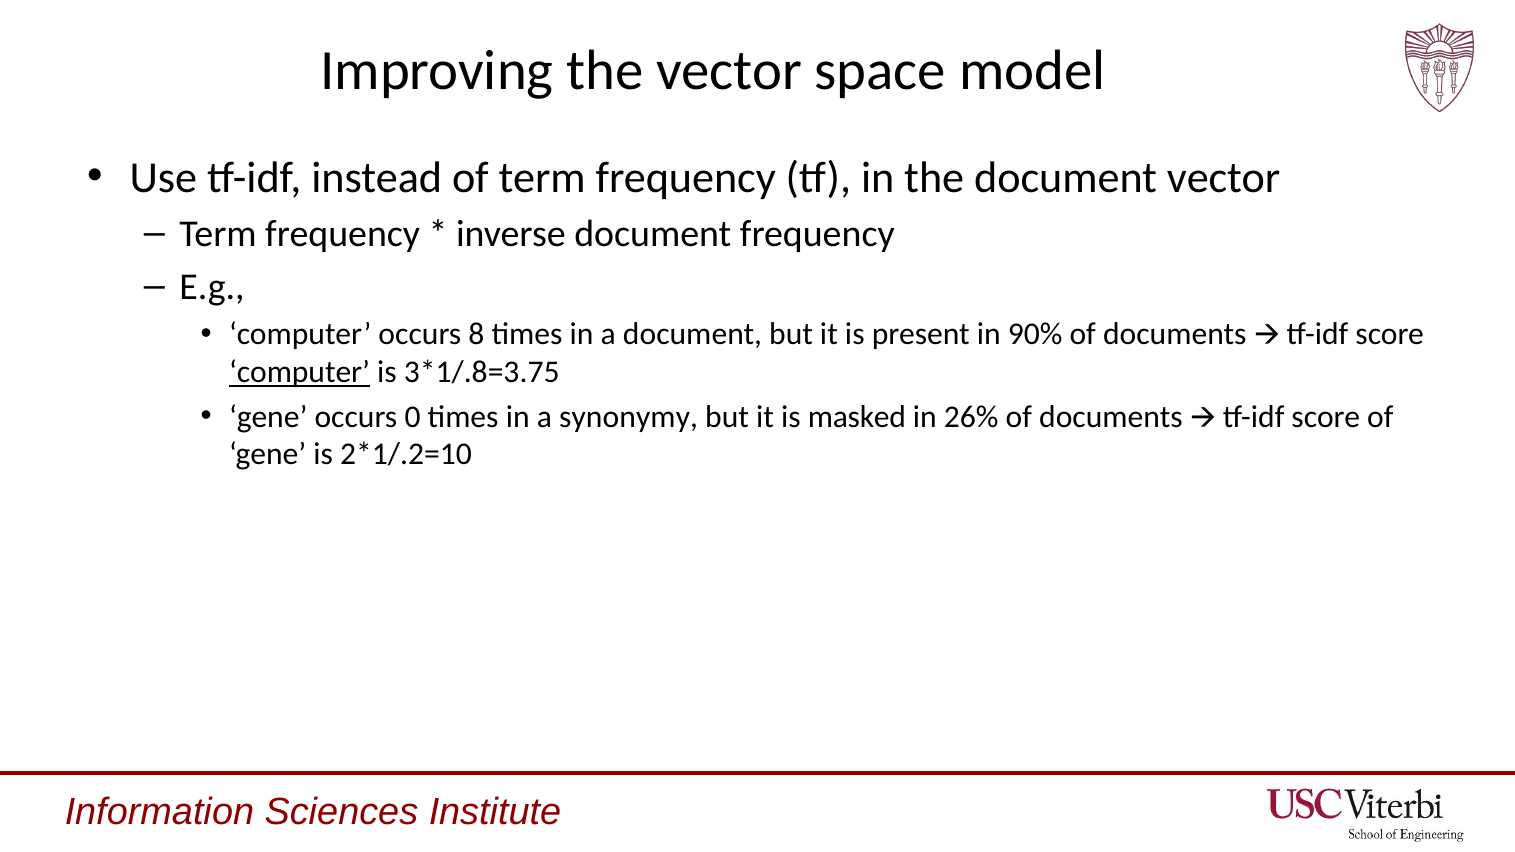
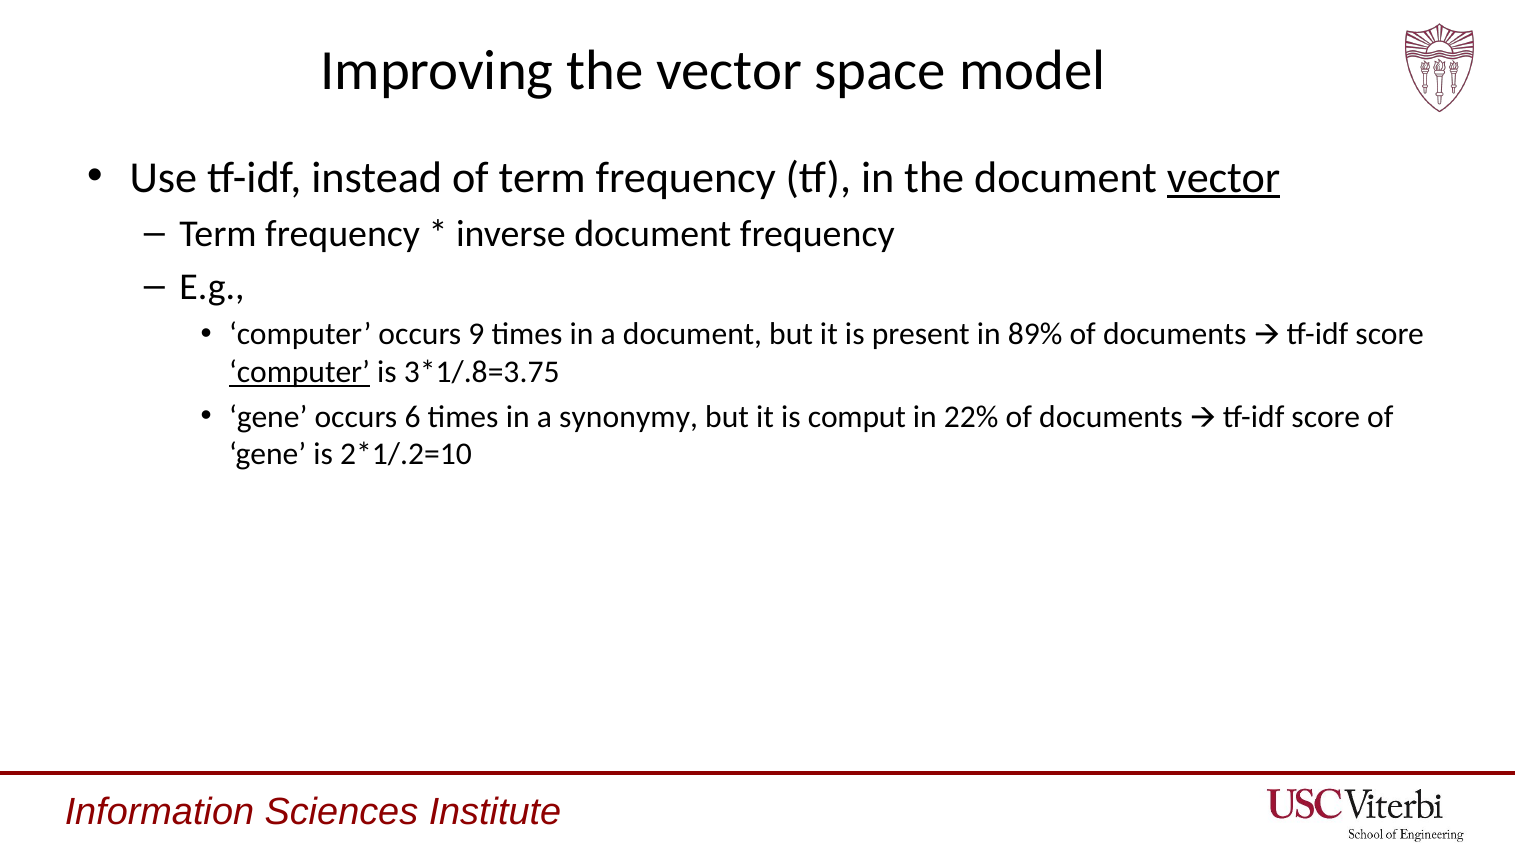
vector underline: none -> present (1224, 178)
8: 8 -> 9 (476, 335)
90%: 90% -> 89% (1035, 335)
0: 0 -> 6 (413, 417)
masked: masked -> comput (857, 417)
26%: 26% -> 22% (971, 417)
